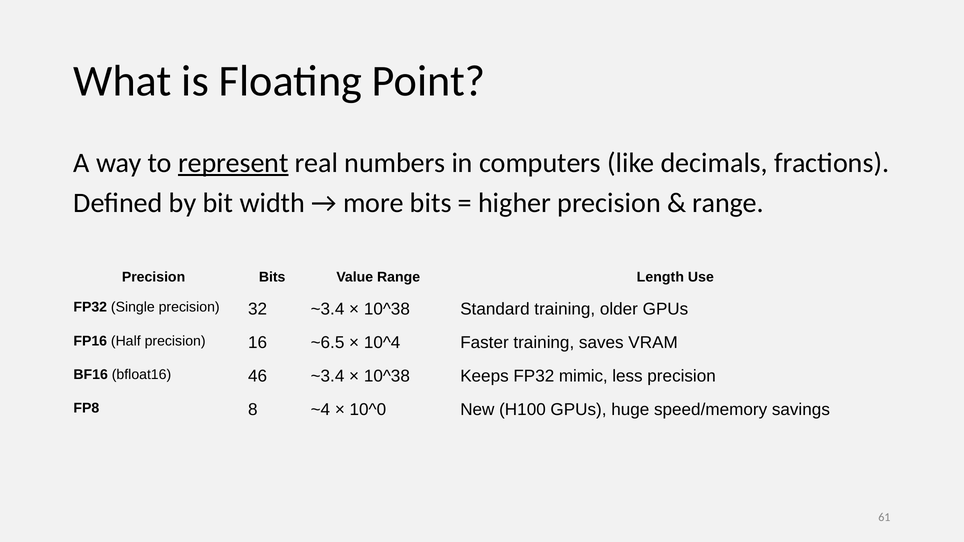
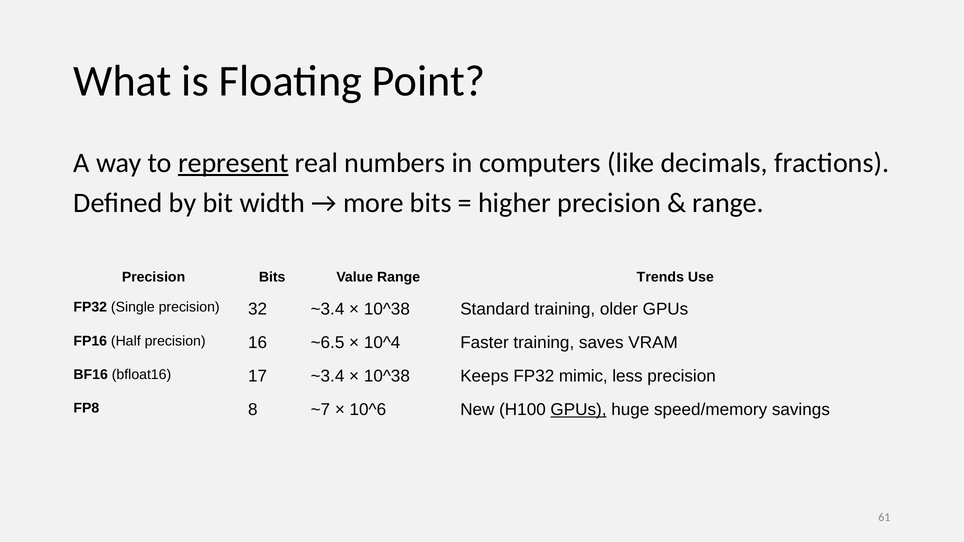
Length: Length -> Trends (660, 277)
46: 46 -> 17 (258, 376)
~4: ~4 -> ~7 (320, 410)
10^0: 10^0 -> 10^6 (368, 410)
GPUs underline: none -> present (578, 410)
